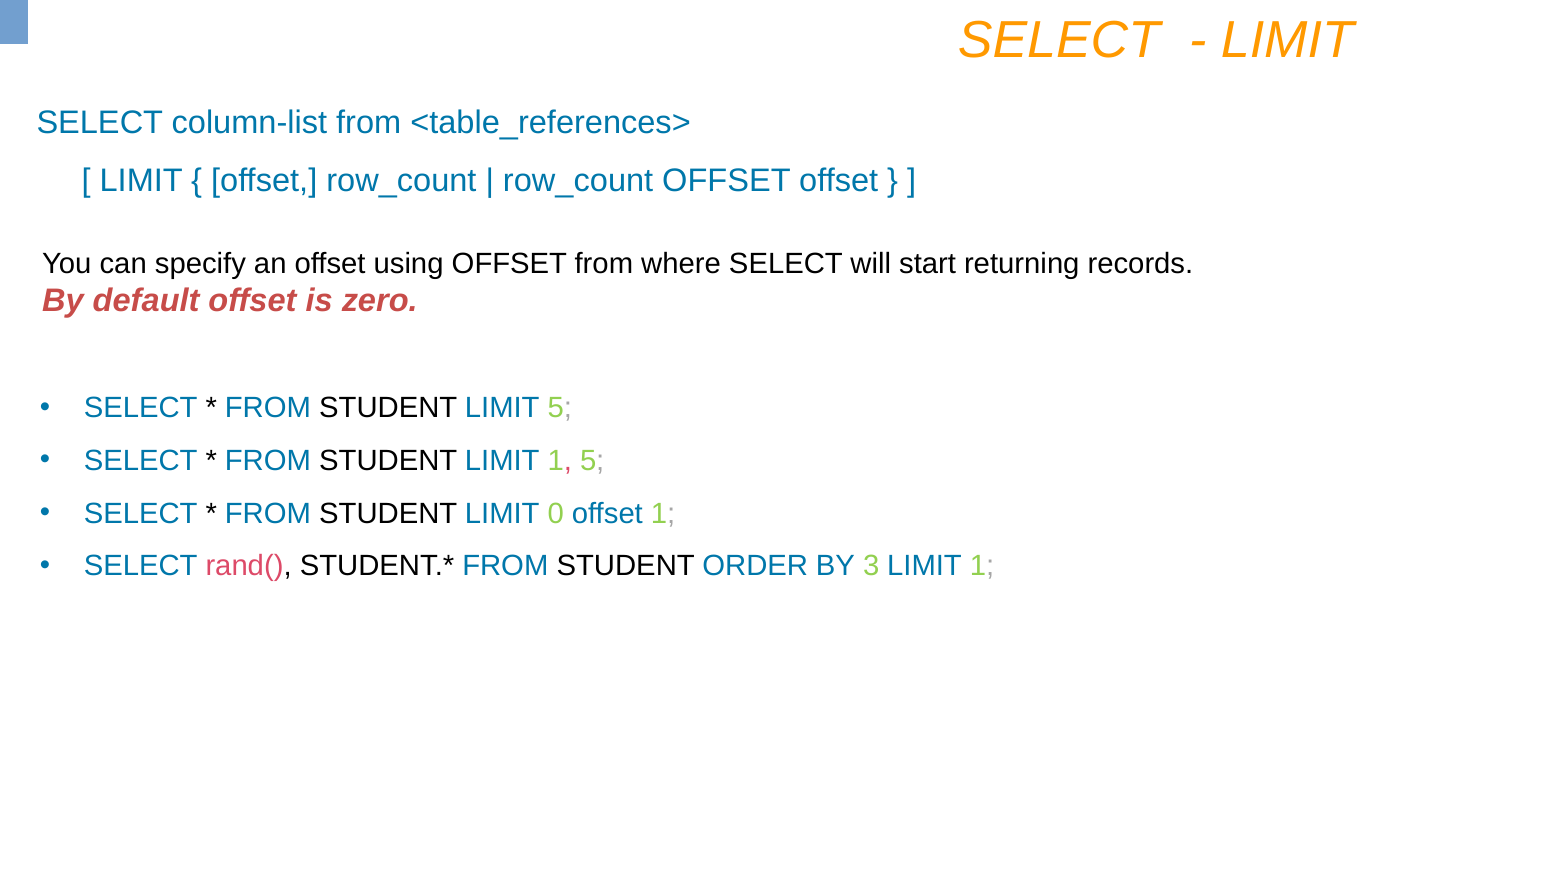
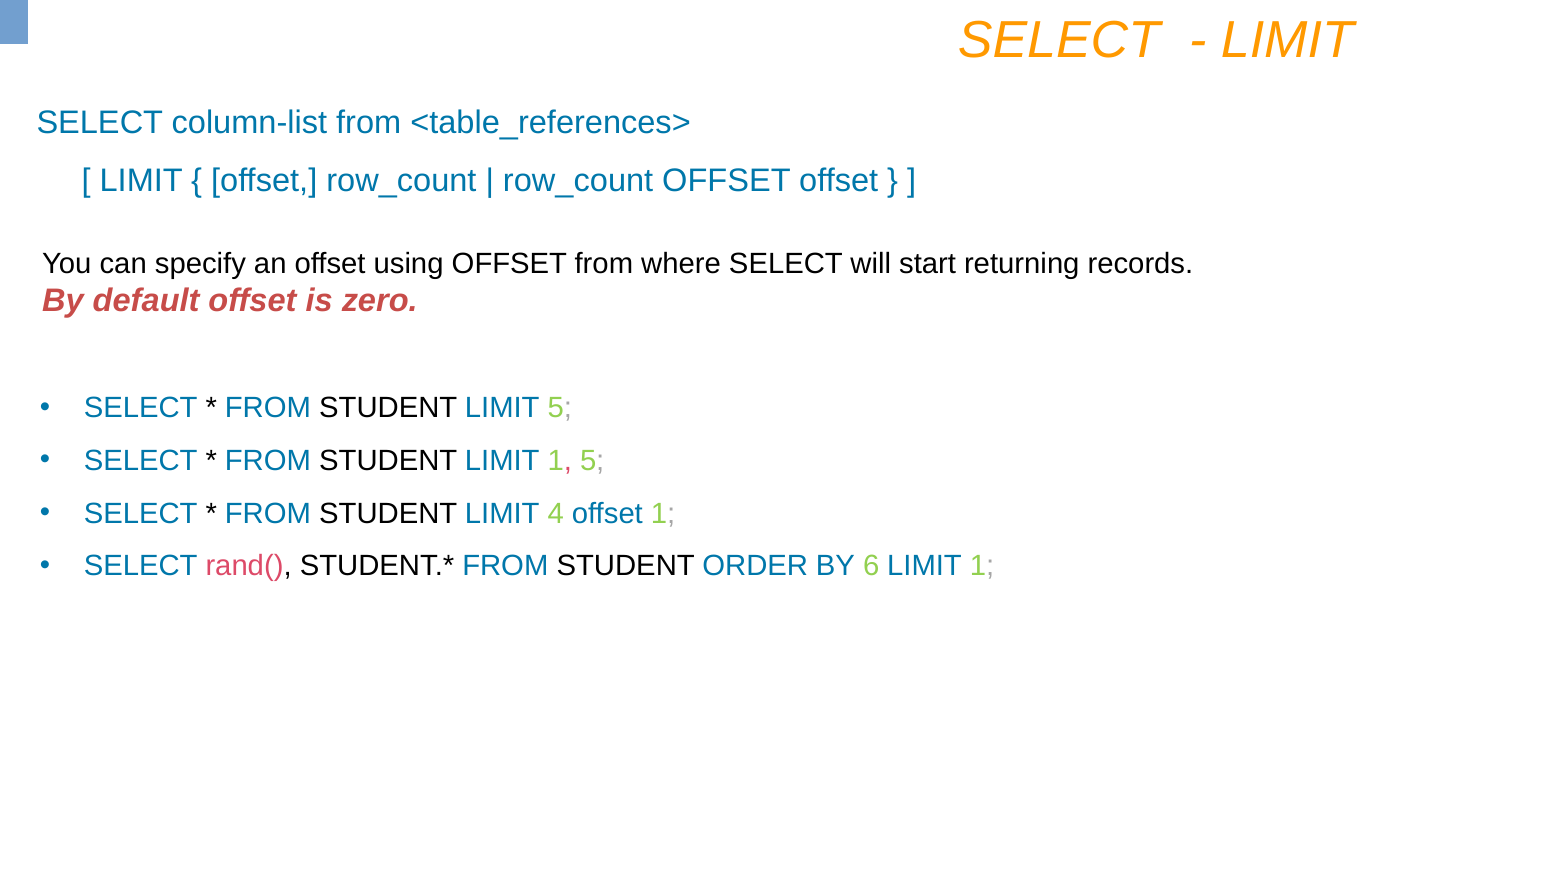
0: 0 -> 4 (556, 514)
3: 3 -> 6 (871, 566)
